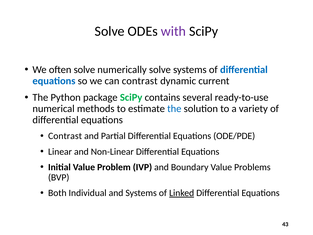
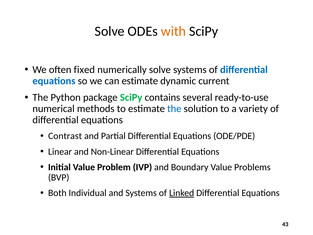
with colour: purple -> orange (173, 31)
often solve: solve -> fixed (84, 70)
can contrast: contrast -> estimate (140, 81)
